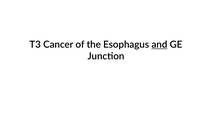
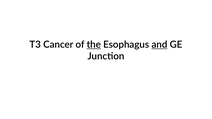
the underline: none -> present (94, 45)
